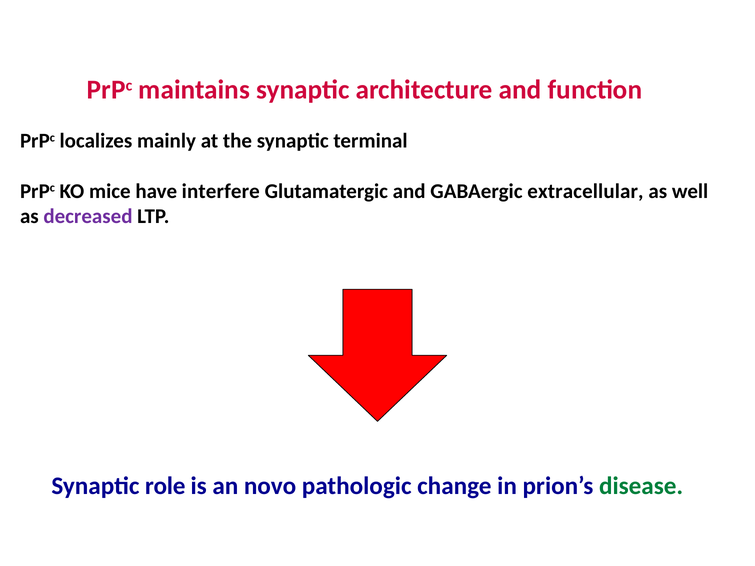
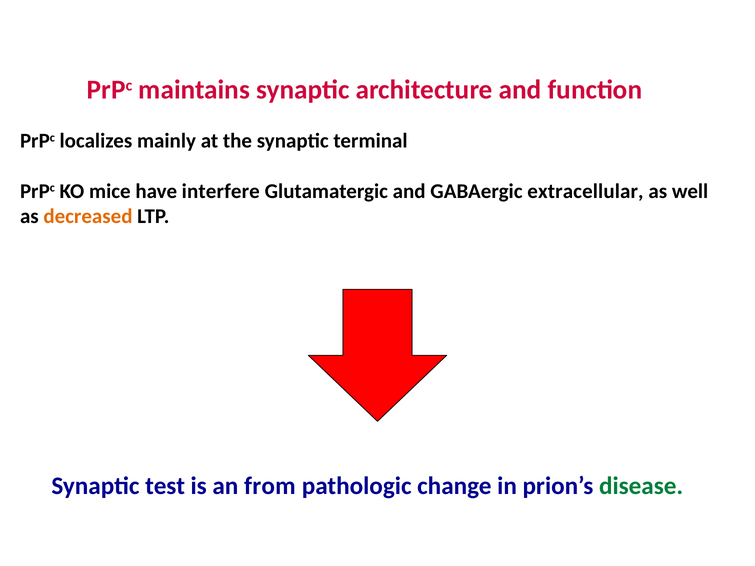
decreased colour: purple -> orange (88, 217)
role: role -> test (165, 486)
novo: novo -> from (270, 486)
